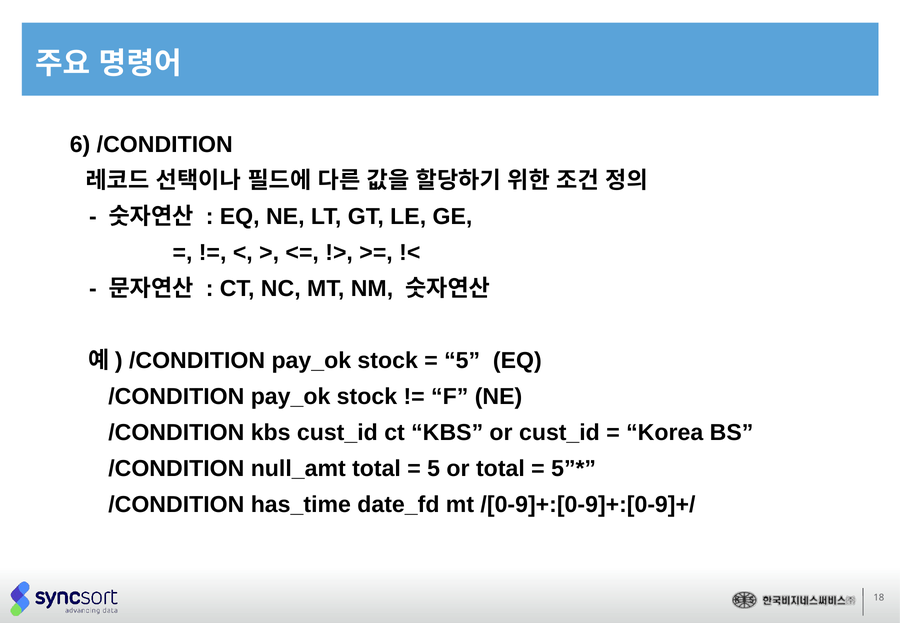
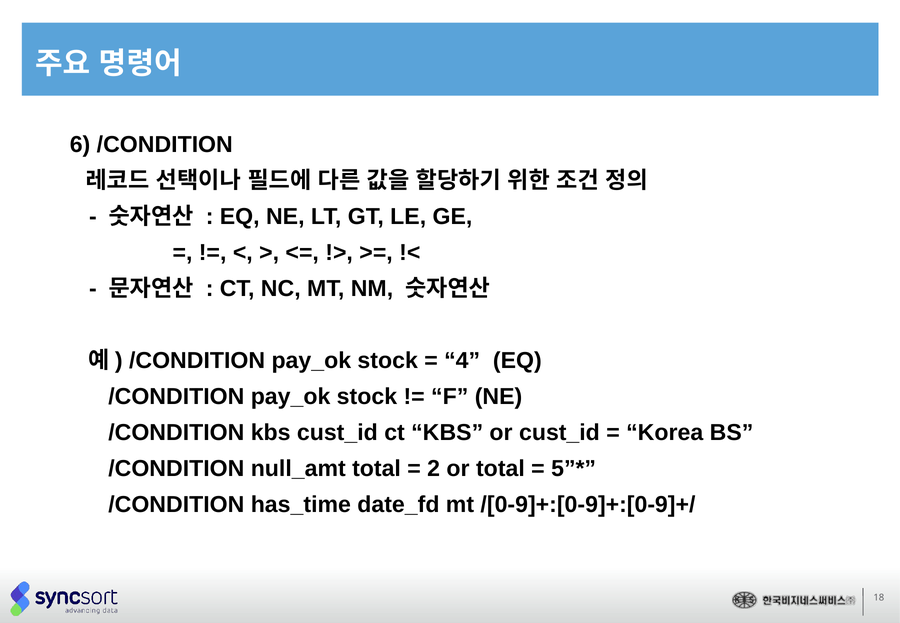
5: 5 -> 4 (462, 361)
5: 5 -> 2 (434, 469)
